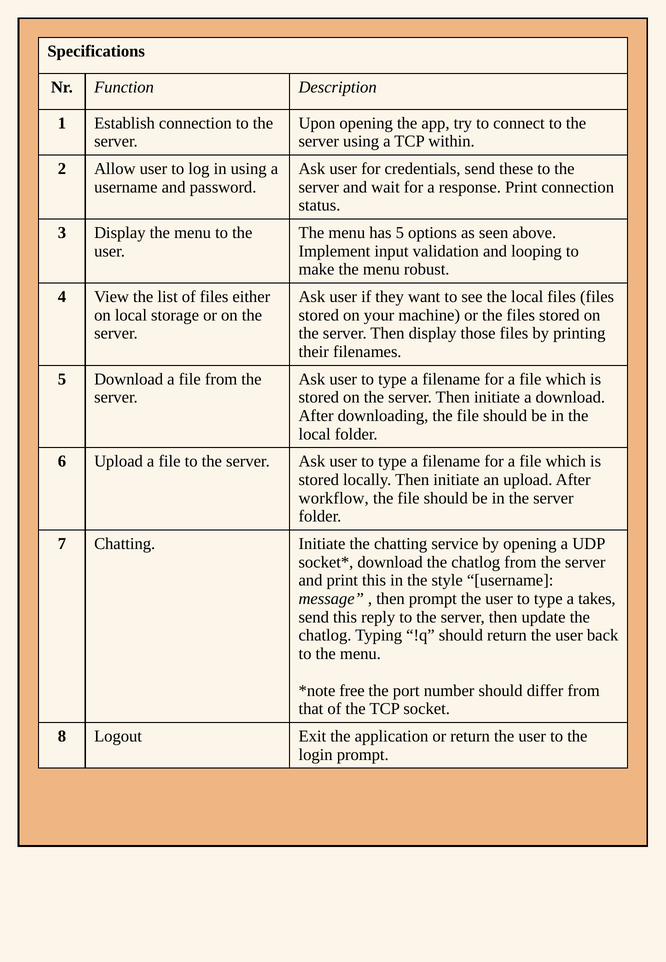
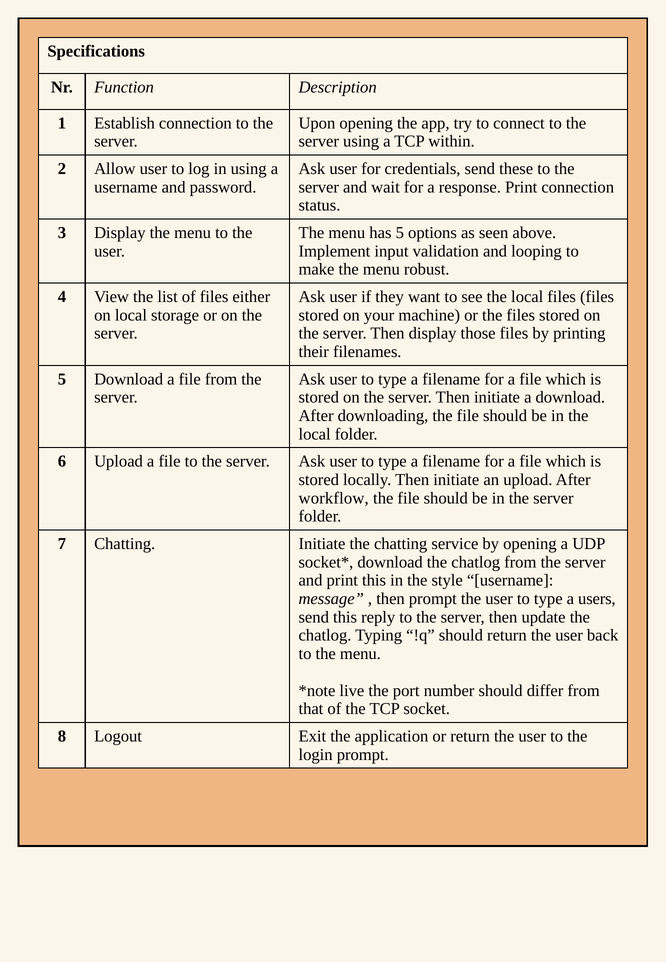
takes: takes -> users (597, 599)
free: free -> live (352, 691)
